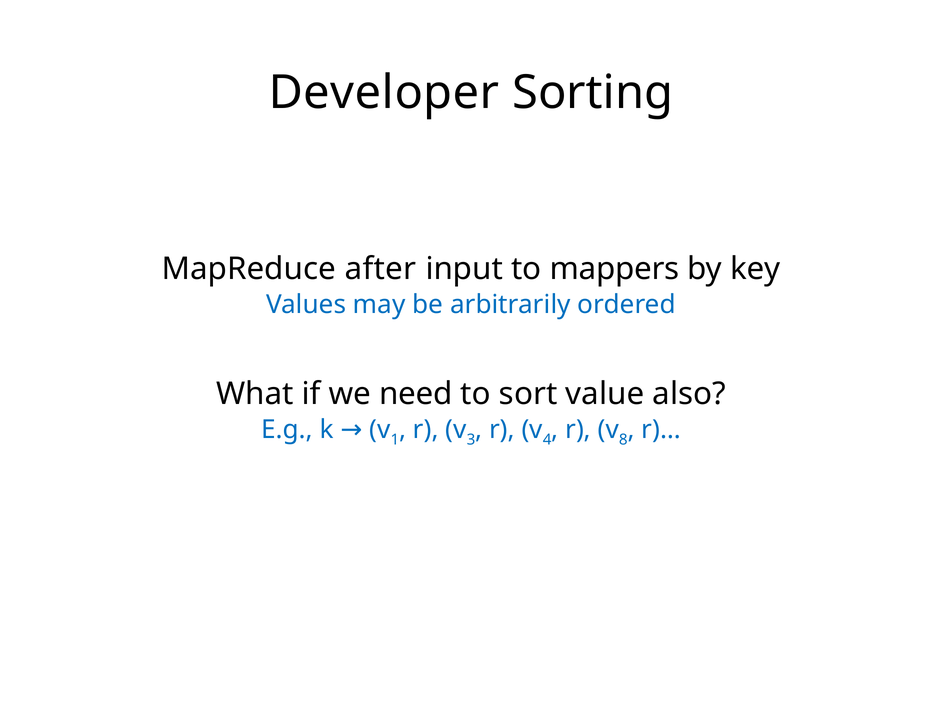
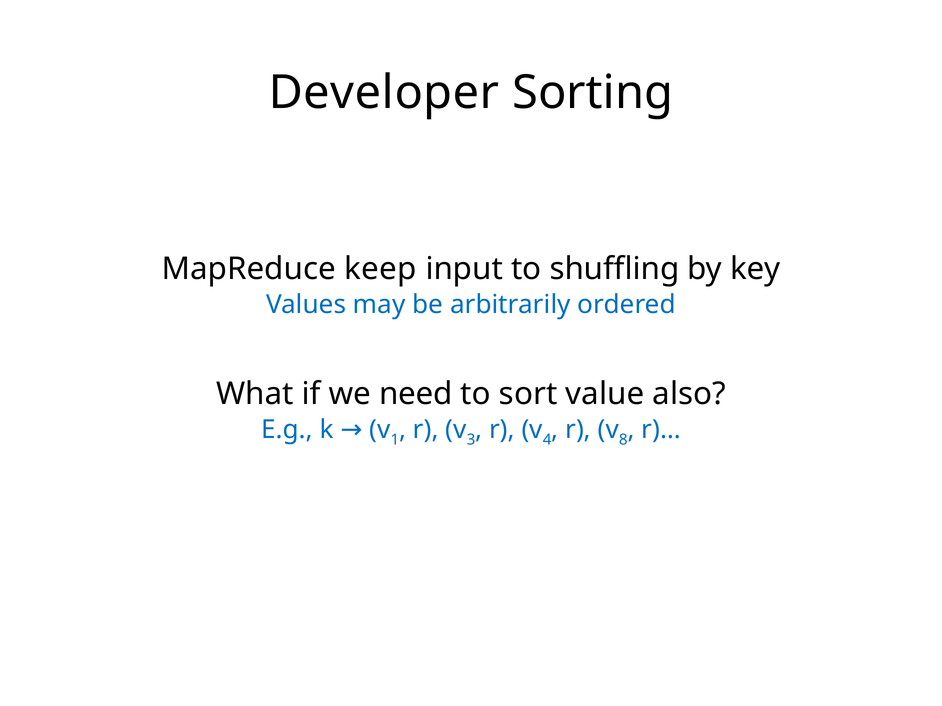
after: after -> keep (381, 269)
mappers: mappers -> shuffling (614, 269)
